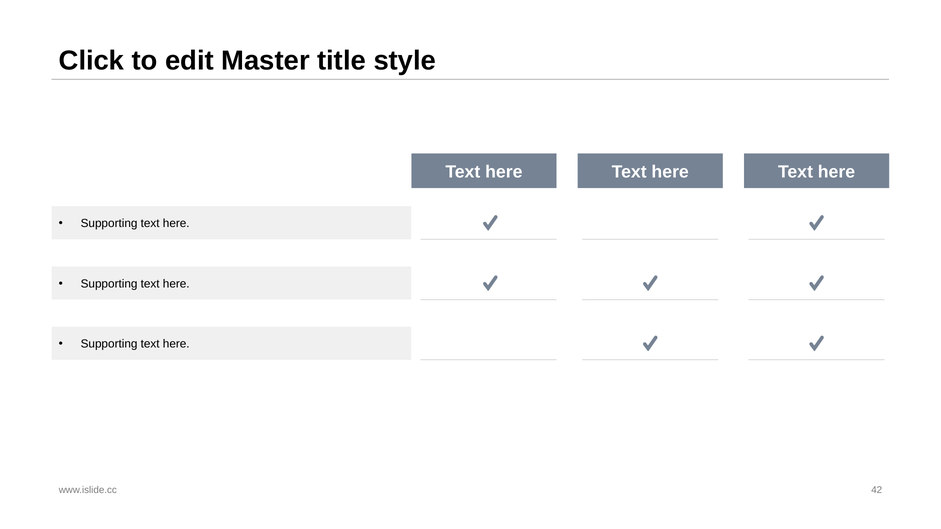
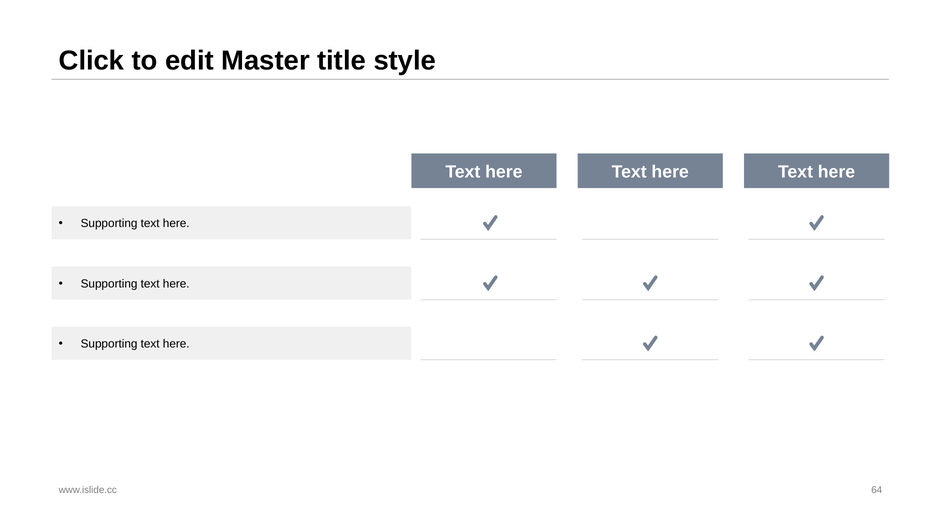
42: 42 -> 64 (877, 490)
